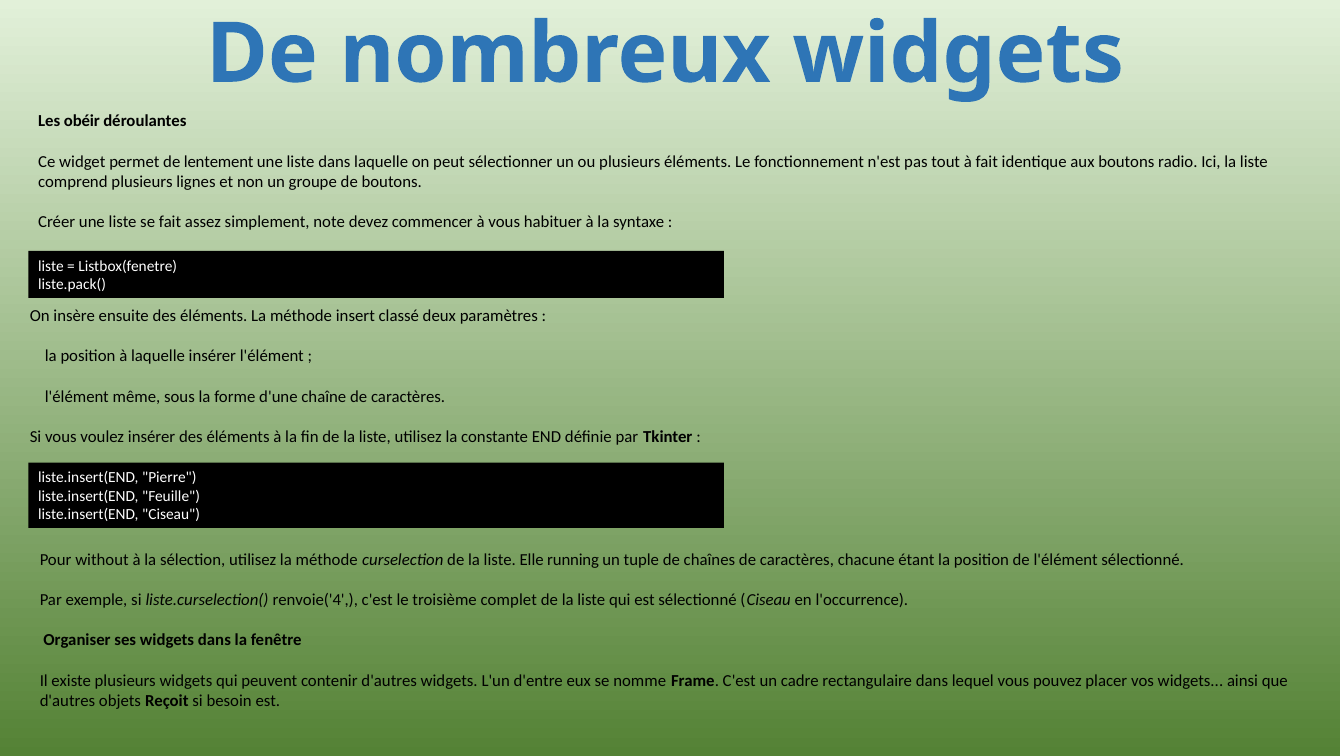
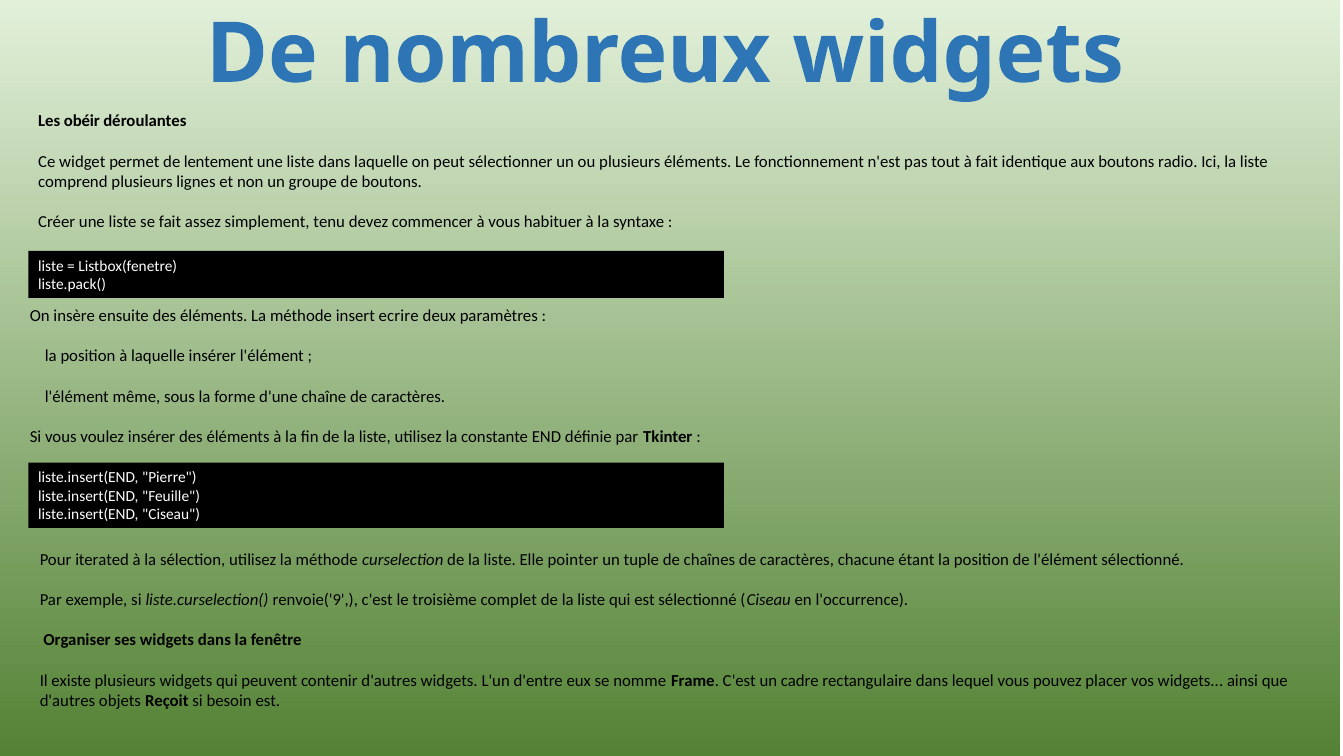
note: note -> tenu (329, 222)
classé: classé -> ecrire (399, 316)
without: without -> iterated (102, 559)
running: running -> pointer (573, 559)
renvoie('4: renvoie('4 -> renvoie('9 (315, 599)
